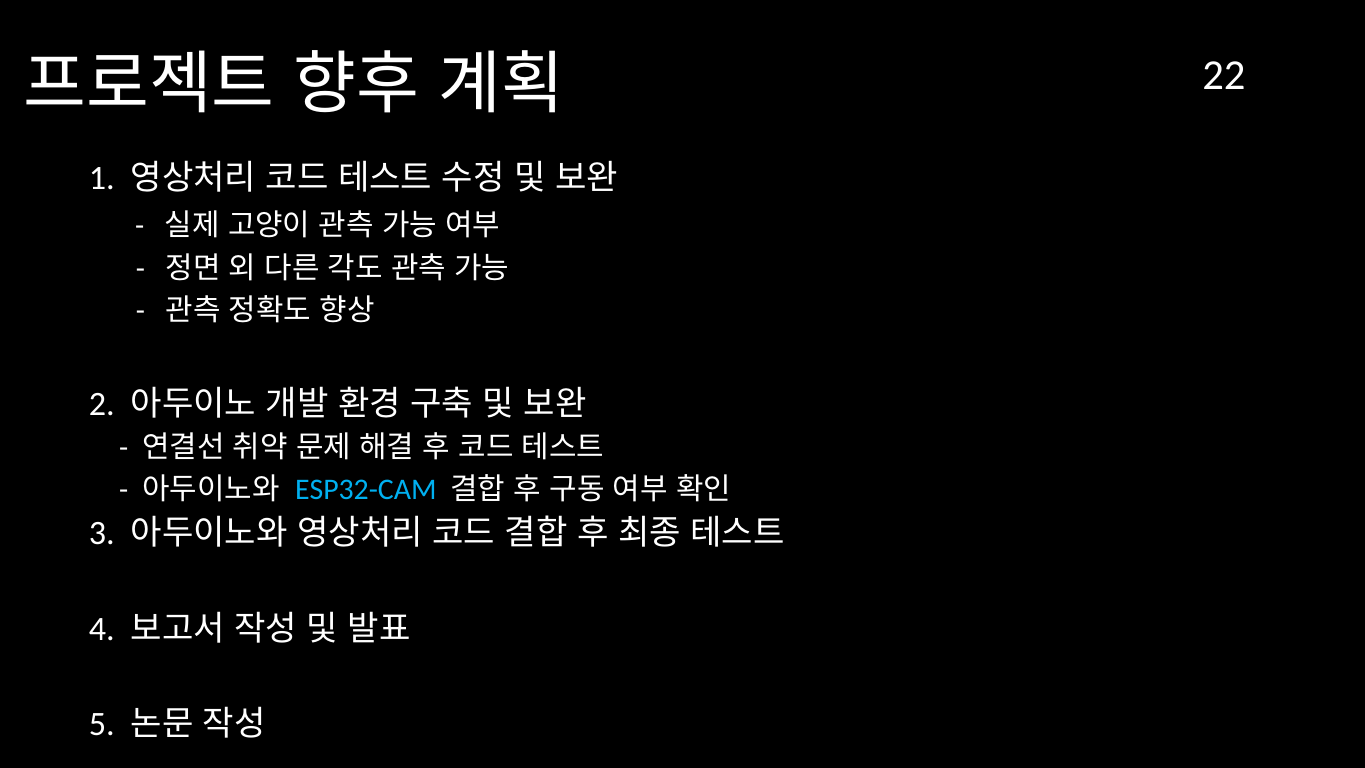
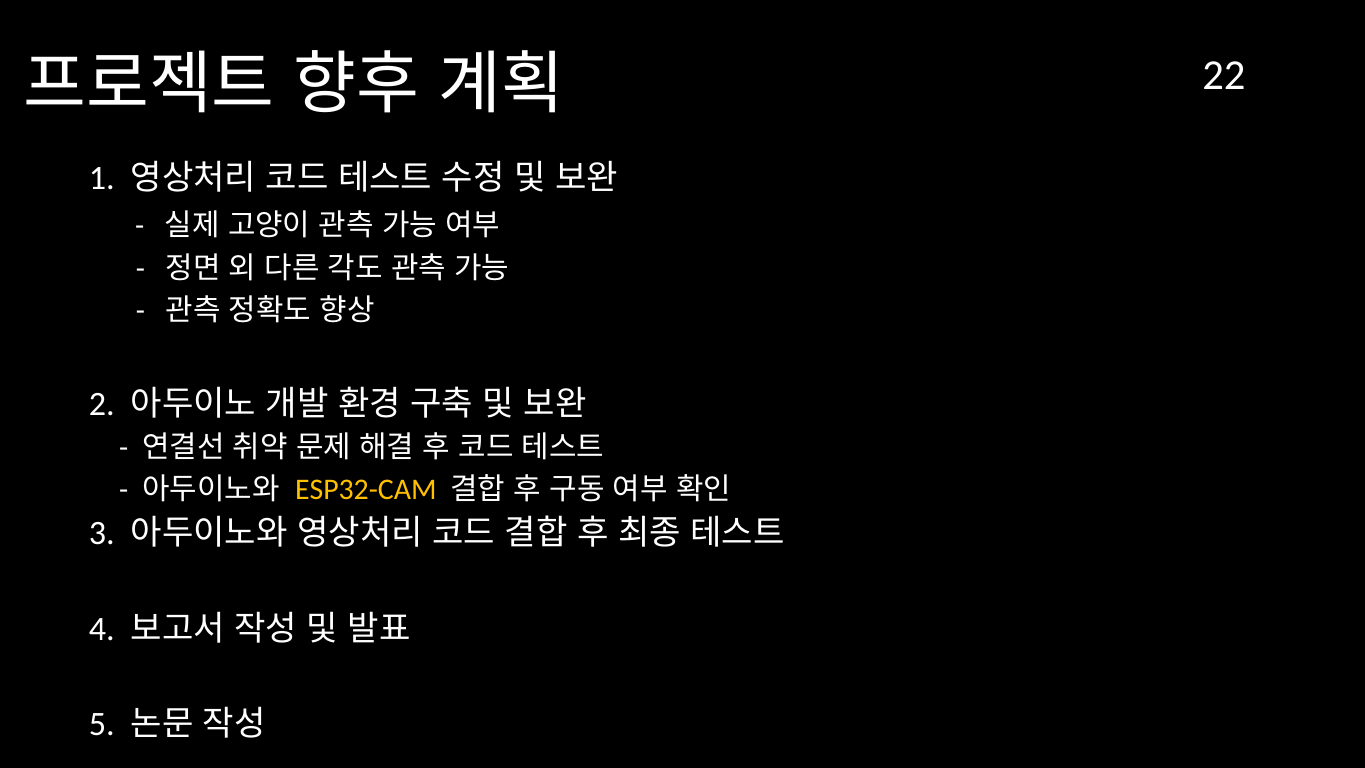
ESP32-CAM colour: light blue -> yellow (366, 490)
